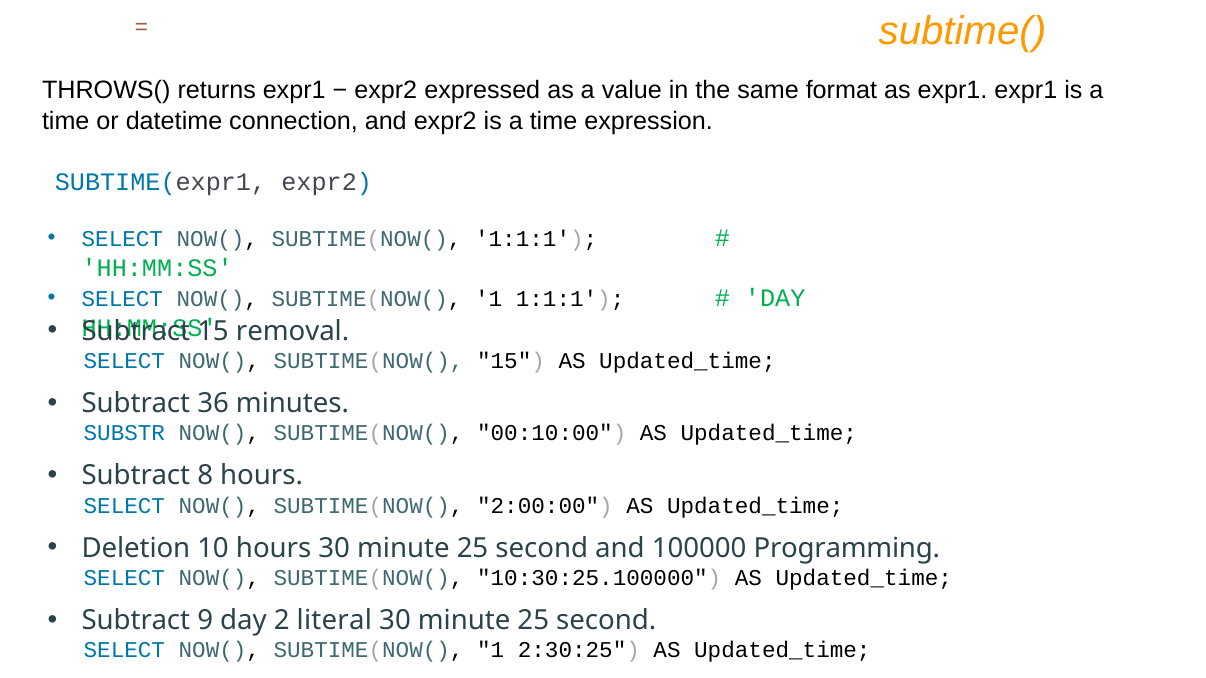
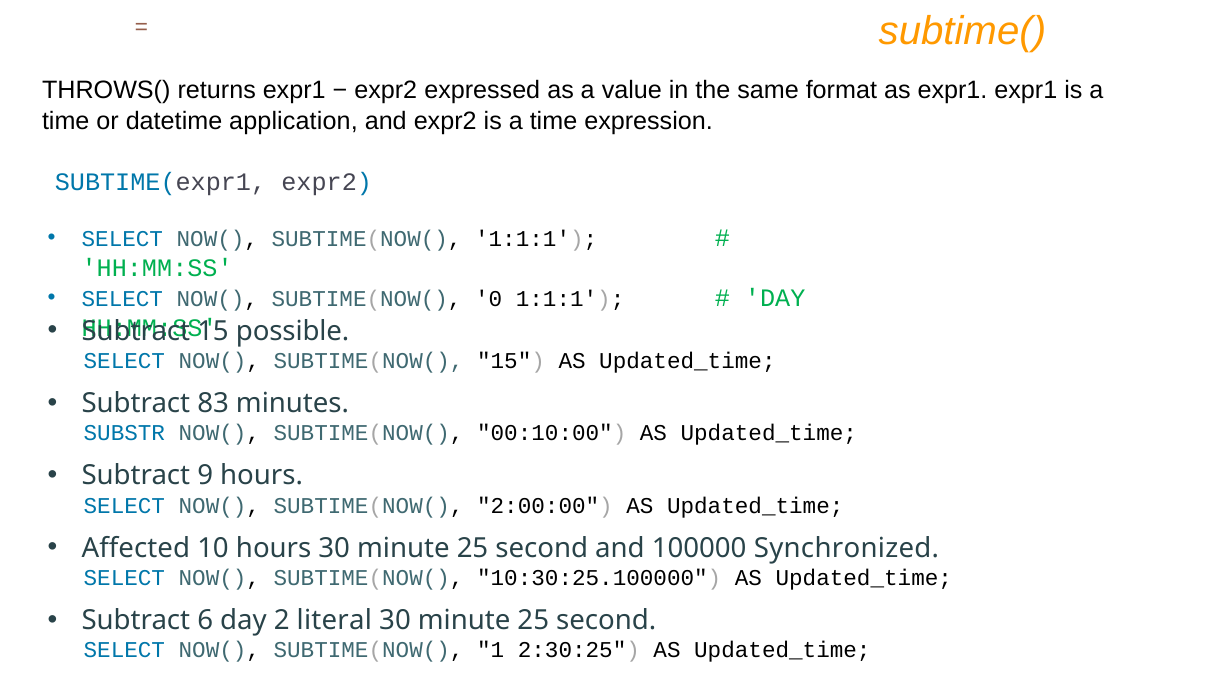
connection: connection -> application (293, 121)
1: 1 -> 0 (489, 300)
removal: removal -> possible (293, 331)
36: 36 -> 83 (213, 404)
8: 8 -> 9 (205, 476)
Deletion: Deletion -> Affected (136, 548)
Programming: Programming -> Synchronized (846, 548)
9: 9 -> 6 (205, 621)
